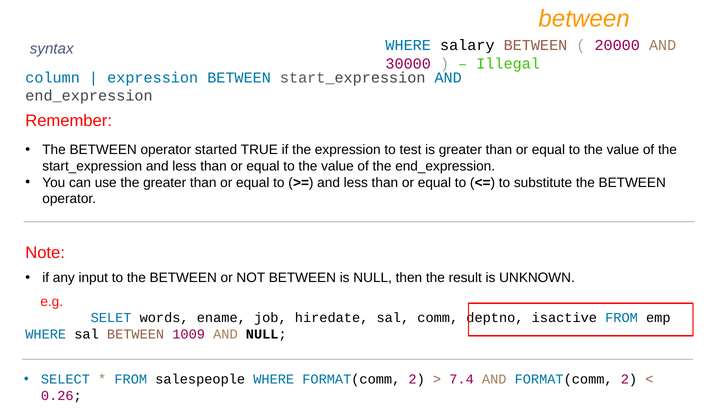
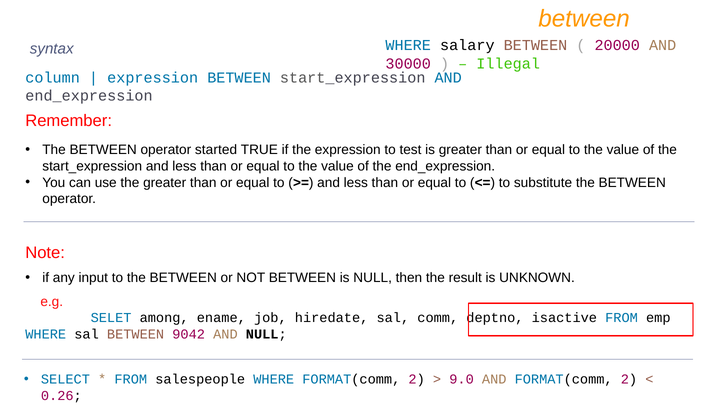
words: words -> among (164, 317)
1009: 1009 -> 9042 (189, 334)
7.4: 7.4 -> 9.0 (462, 379)
